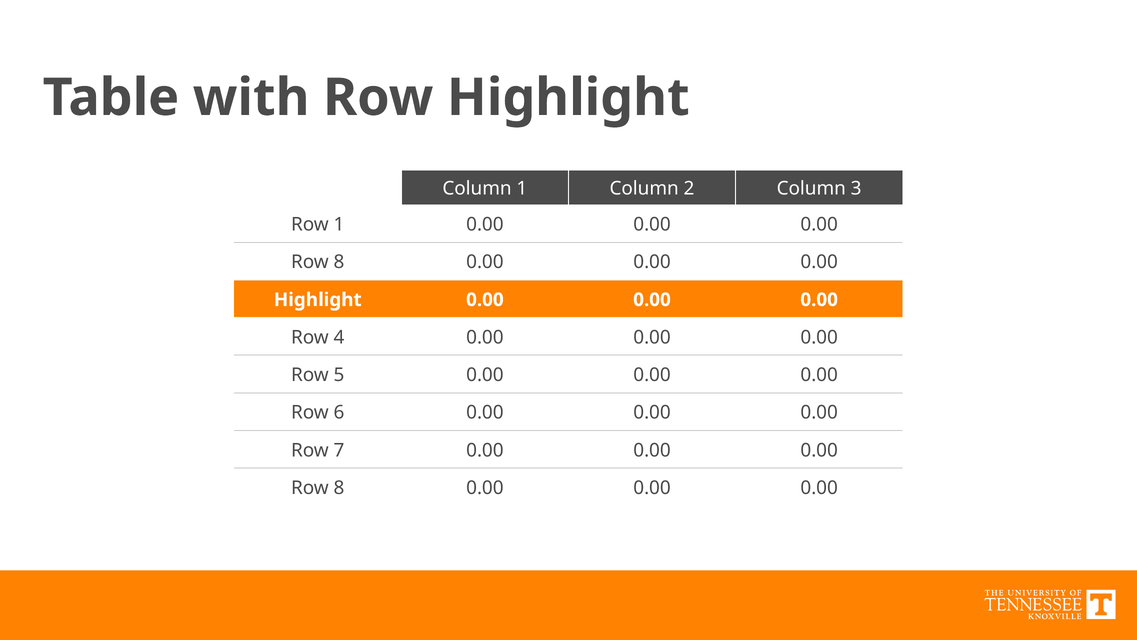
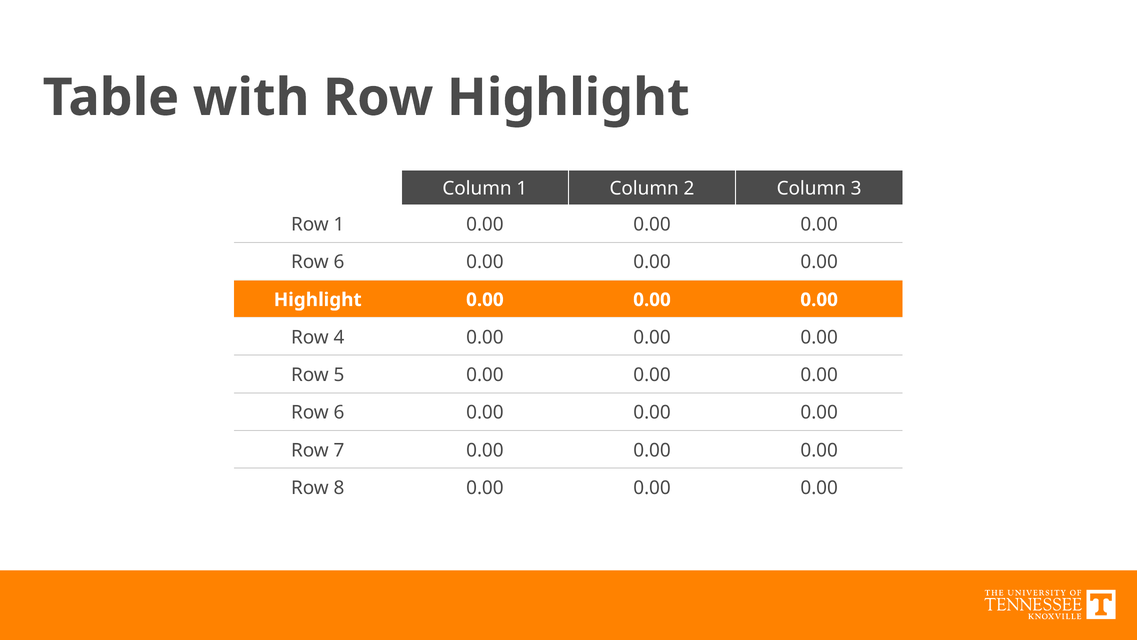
8: 8 -> 6 (339, 262)
